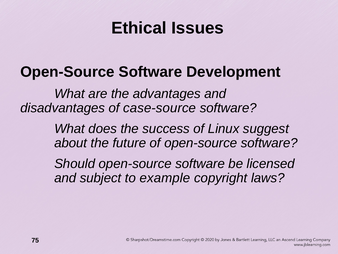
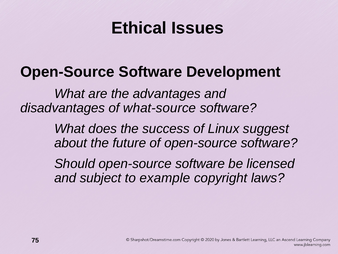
case-source: case-source -> what-source (160, 108)
